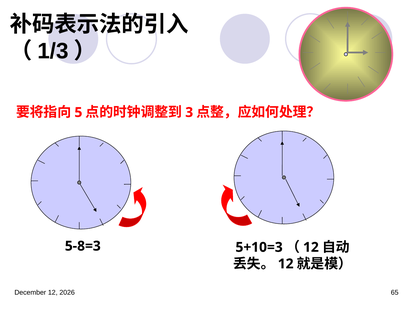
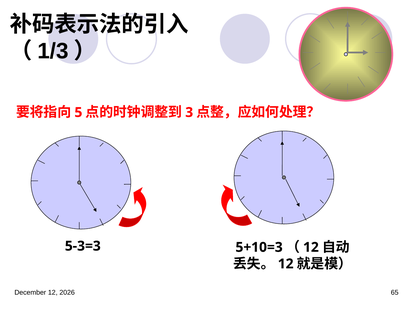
5-8=3: 5-8=3 -> 5-3=3 (83, 246)
